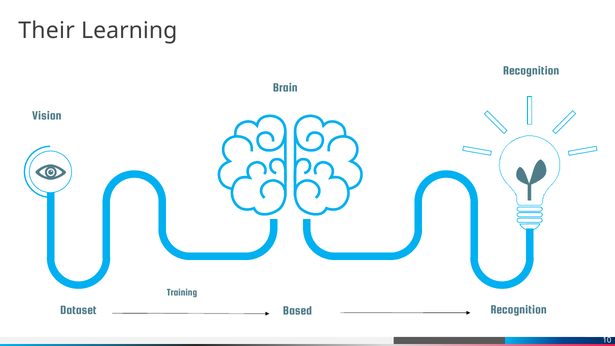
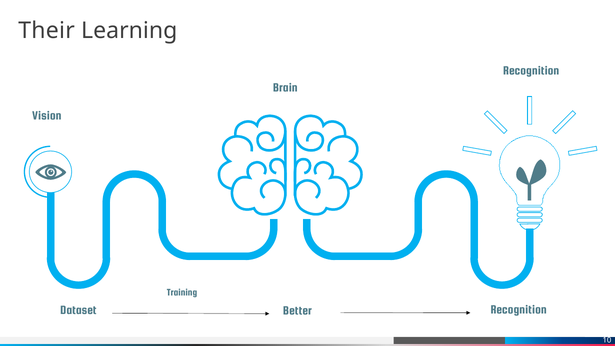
Based: Based -> Better (297, 310)
